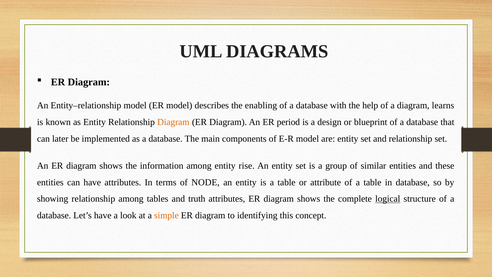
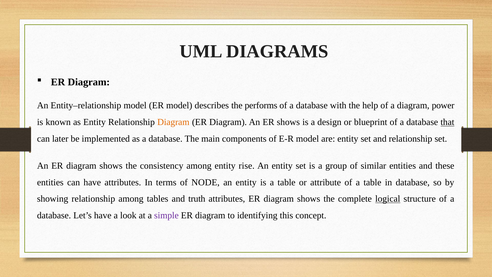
enabling: enabling -> performs (261, 105)
learns: learns -> power (443, 105)
ER period: period -> shows (288, 122)
that underline: none -> present (447, 122)
information: information -> consistency (162, 166)
simple colour: orange -> purple (166, 215)
